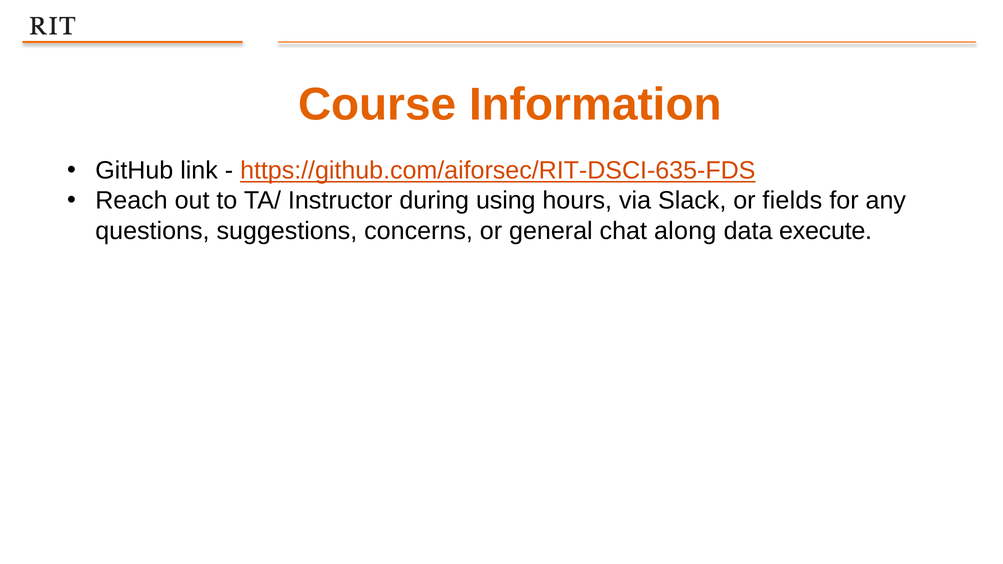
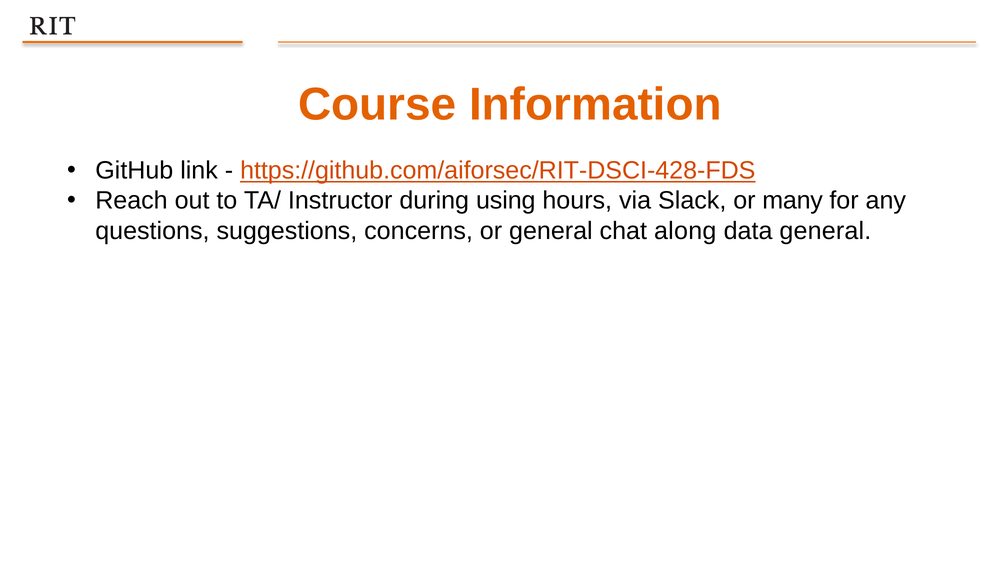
https://github.com/aiforsec/RIT-DSCI-635-FDS: https://github.com/aiforsec/RIT-DSCI-635-FDS -> https://github.com/aiforsec/RIT-DSCI-428-FDS (498, 171)
fields: fields -> many (793, 201)
data execute: execute -> general (825, 231)
